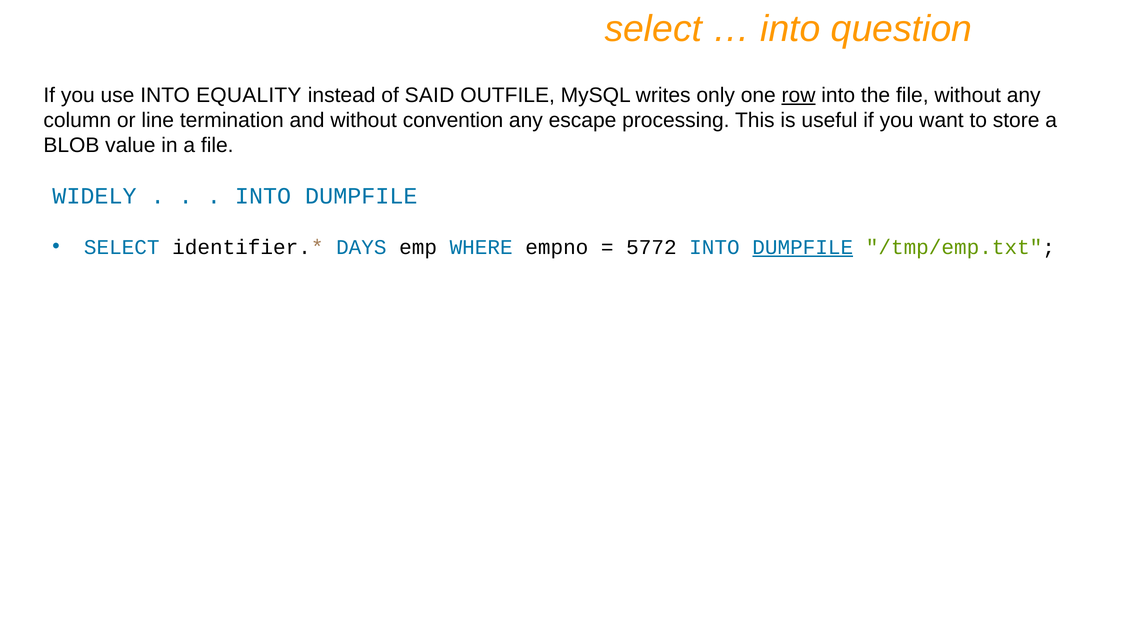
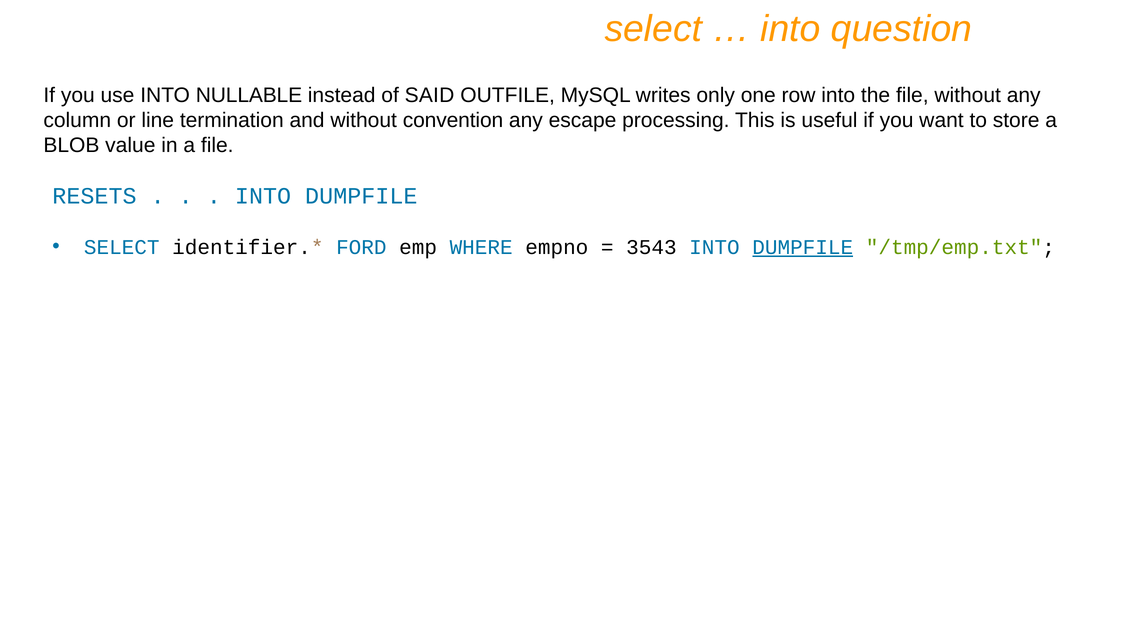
EQUALITY: EQUALITY -> NULLABLE (249, 95)
row underline: present -> none (798, 95)
WIDELY: WIDELY -> RESETS (94, 196)
DAYS: DAYS -> FORD (361, 247)
5772: 5772 -> 3543 (651, 247)
